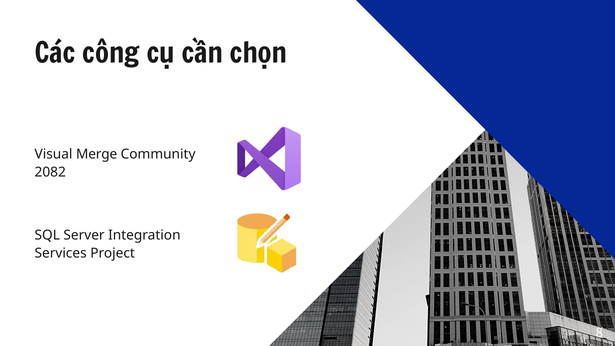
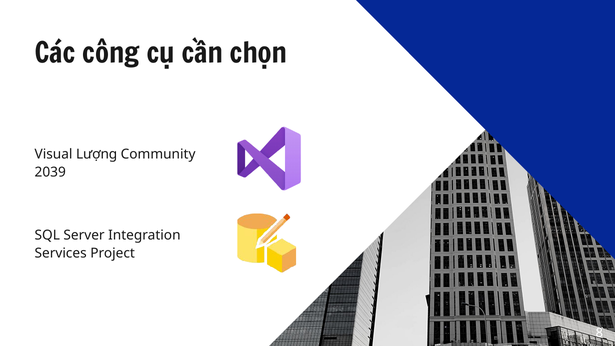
Merge: Merge -> Lượng (97, 154)
2082: 2082 -> 2039 (50, 172)
